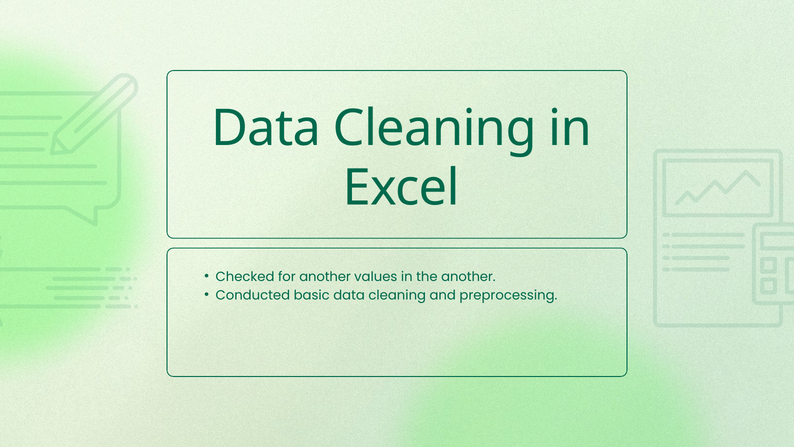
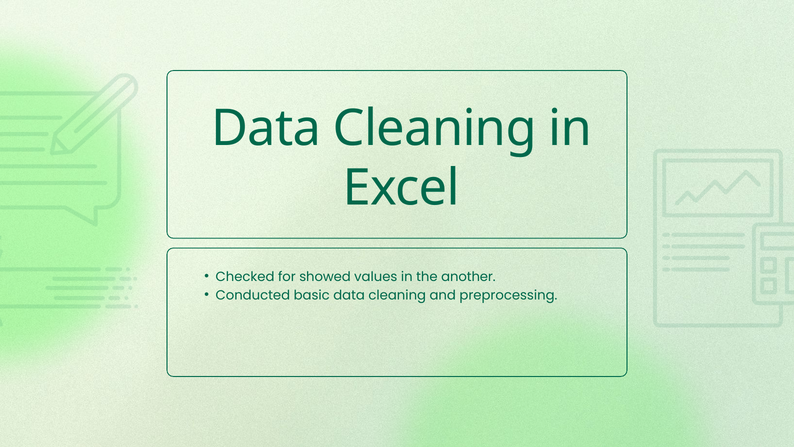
for another: another -> showed (325, 276)
